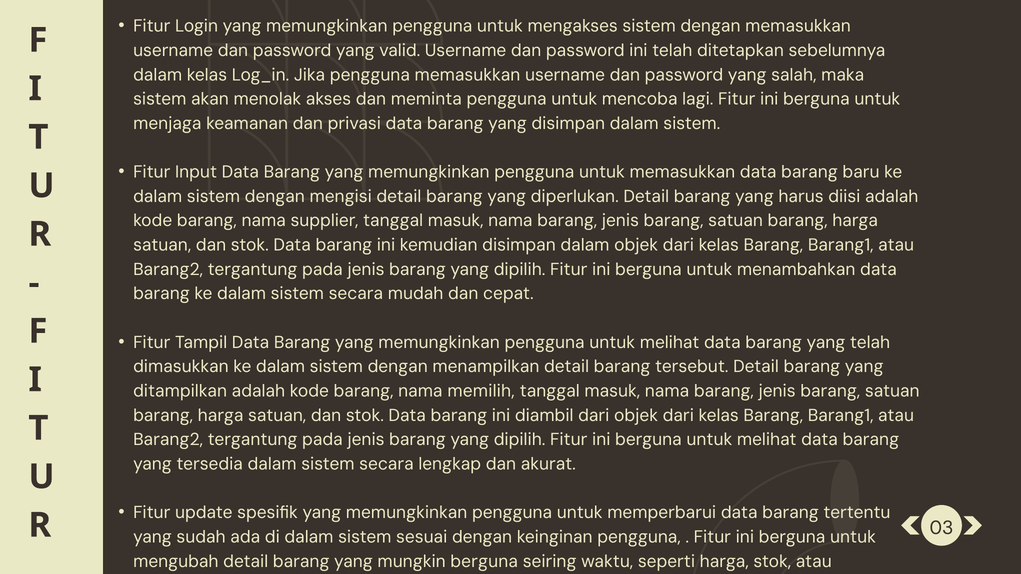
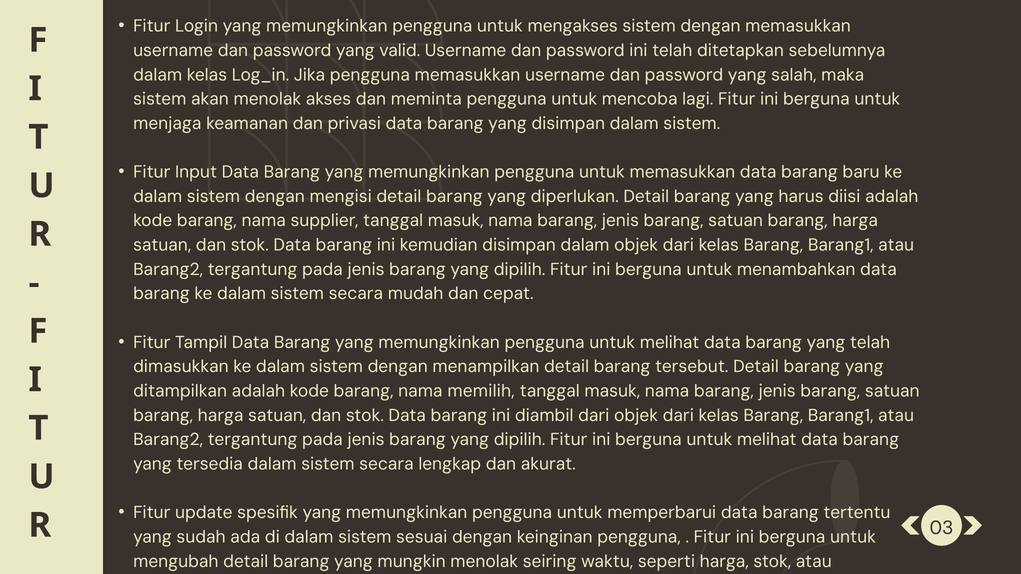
mungkin berguna: berguna -> menolak (484, 562)
